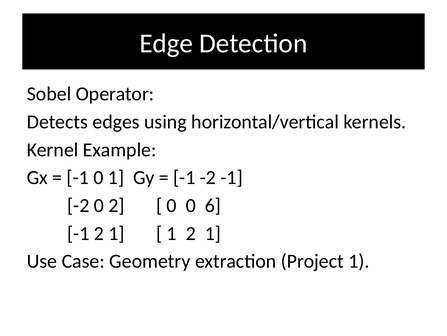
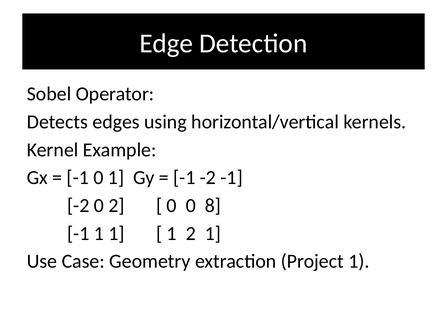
6: 6 -> 8 (213, 205)
-1 2: 2 -> 1 (99, 233)
